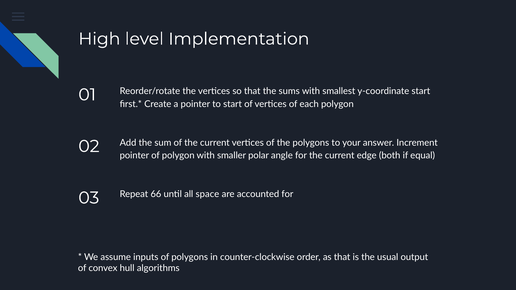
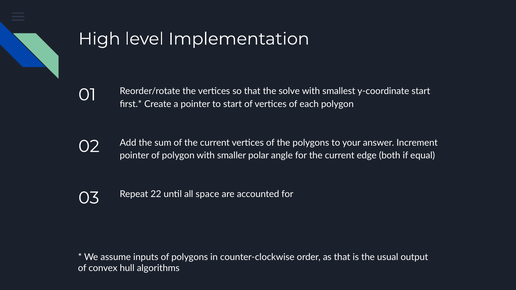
sums: sums -> solve (289, 91)
66: 66 -> 22 (156, 194)
